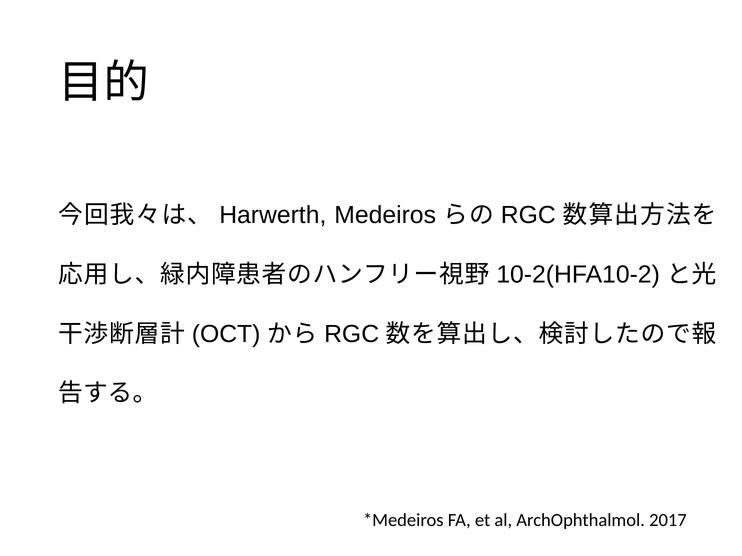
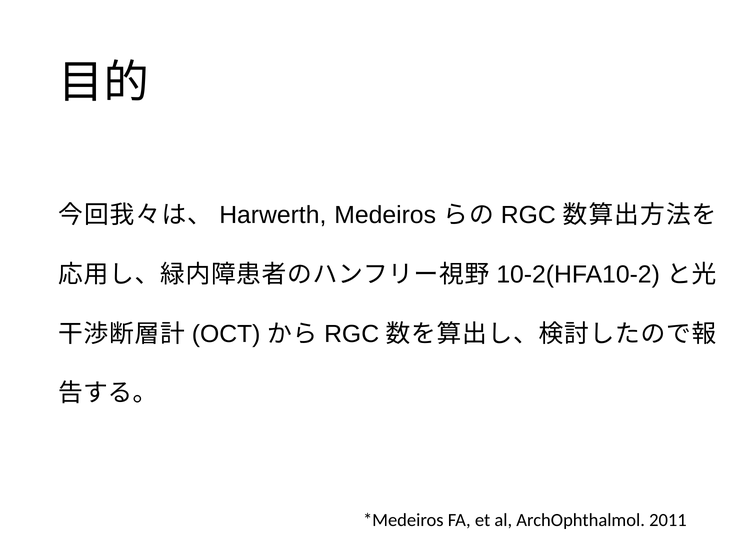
2017: 2017 -> 2011 (668, 521)
